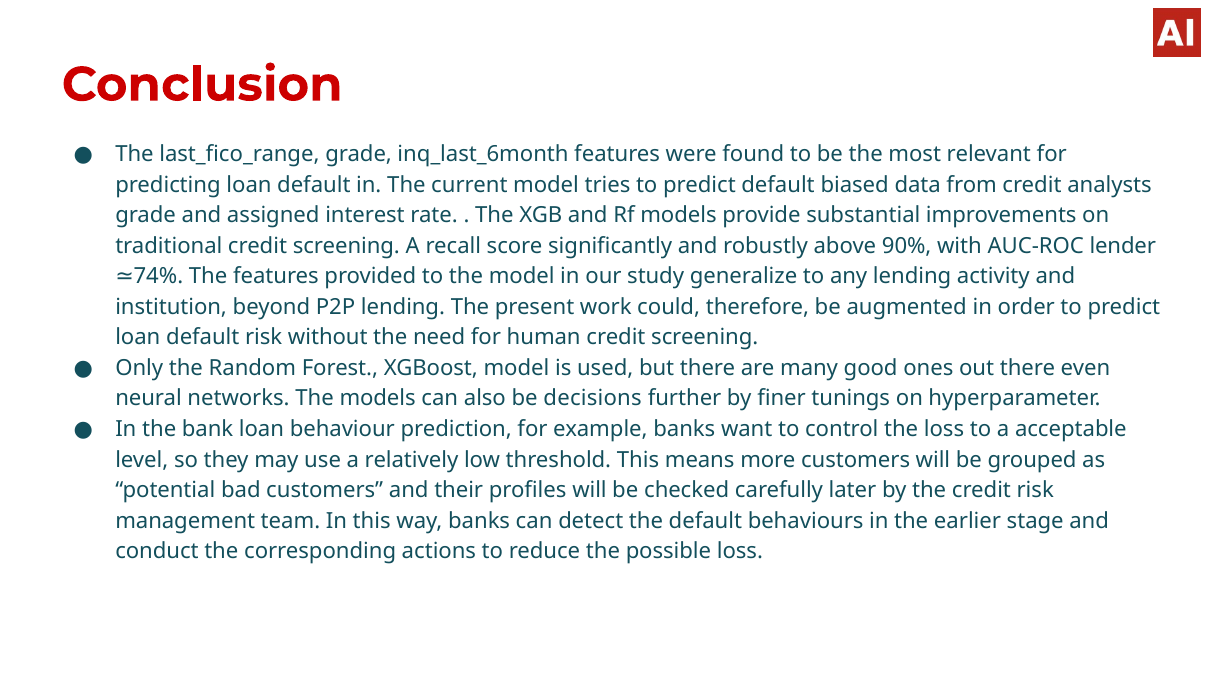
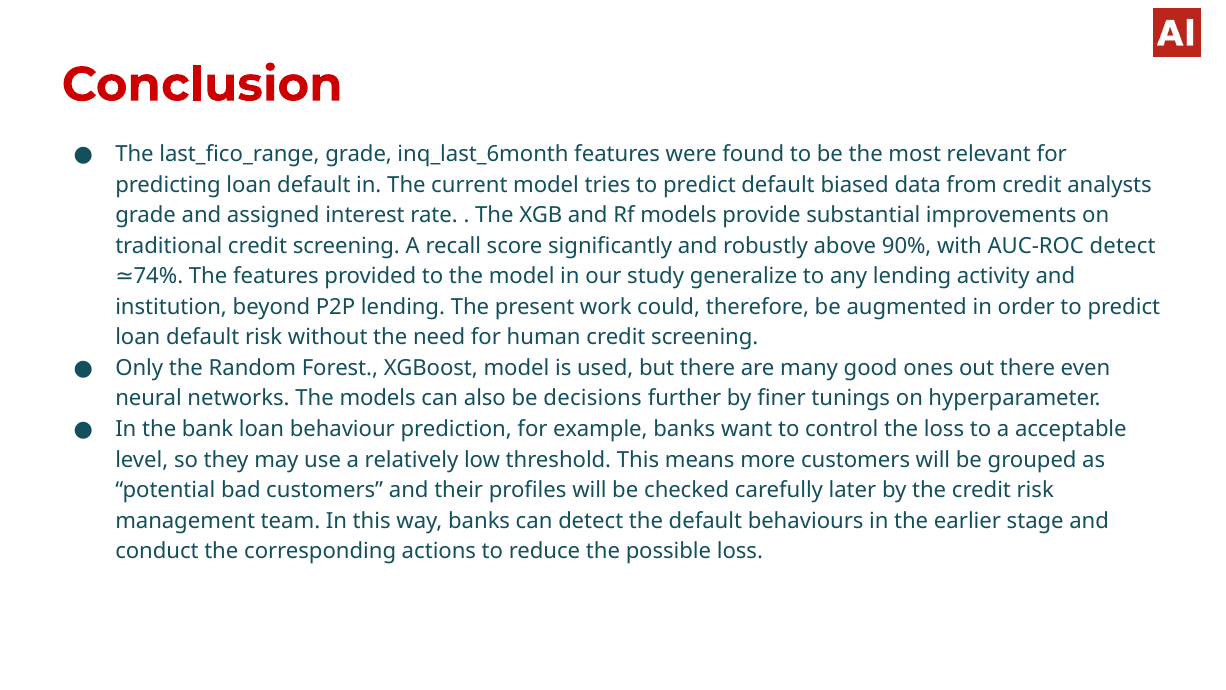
AUC-ROC lender: lender -> detect (1123, 246)
